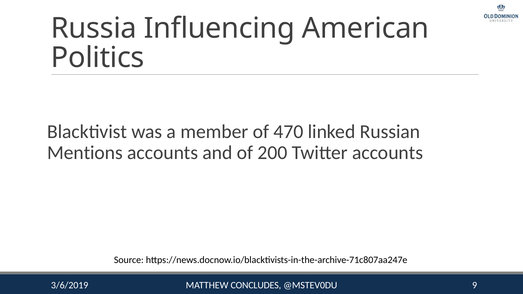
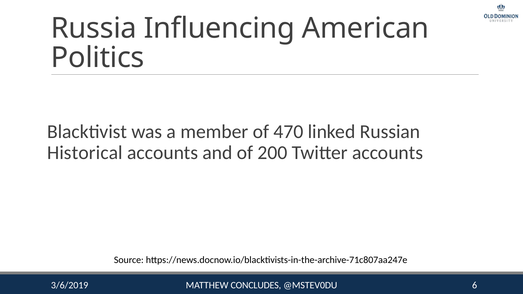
Mentions: Mentions -> Historical (85, 153)
9: 9 -> 6 (475, 286)
